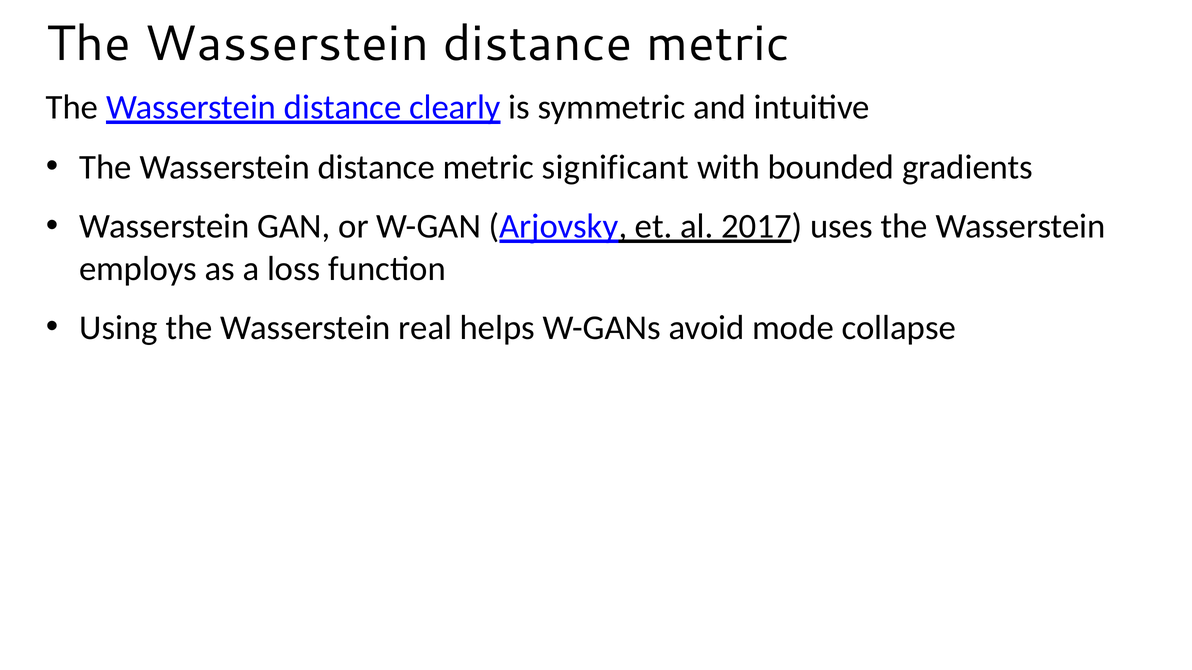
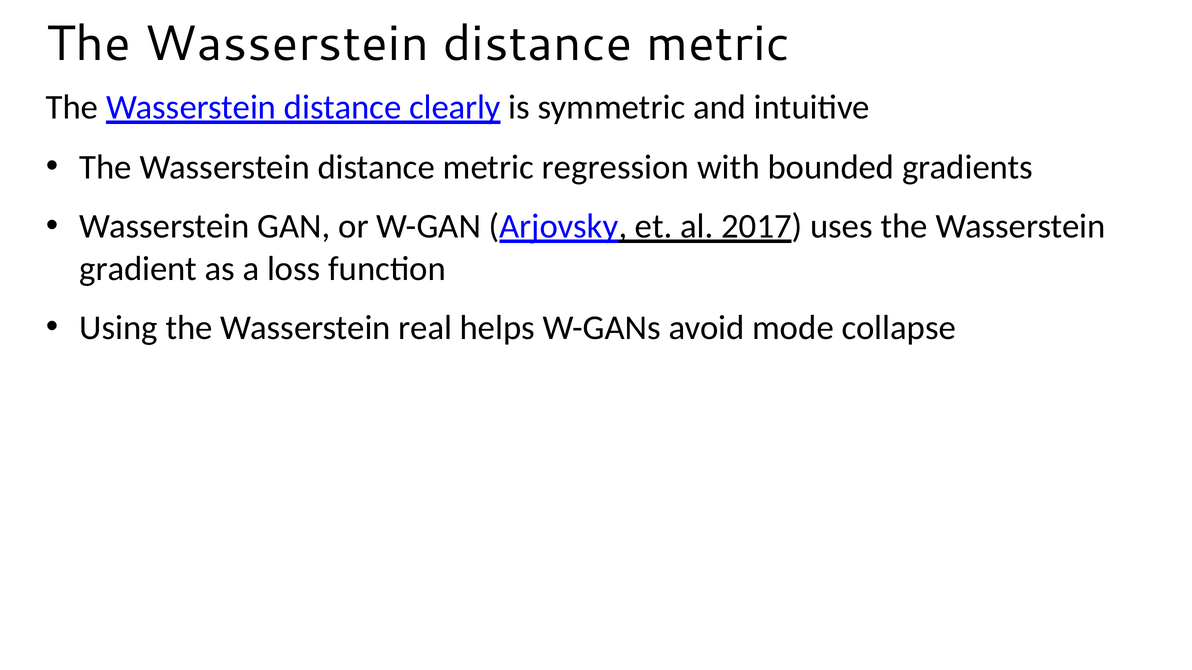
significant: significant -> regression (615, 167)
employs: employs -> gradient (138, 269)
